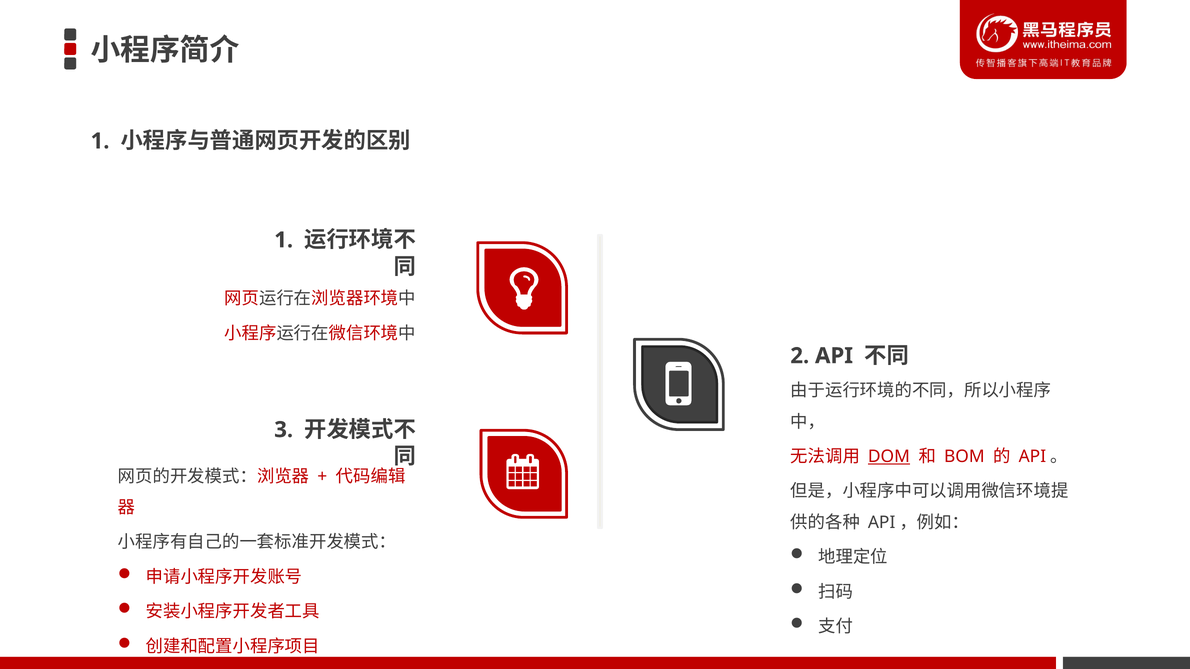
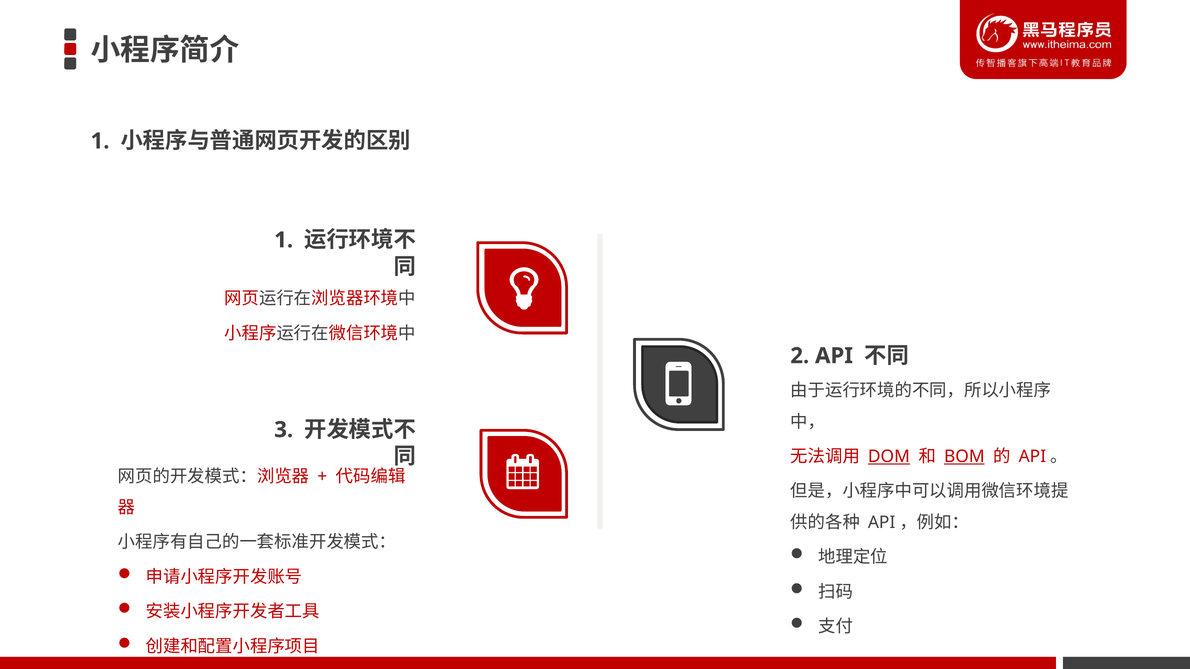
BOM underline: none -> present (964, 457)
